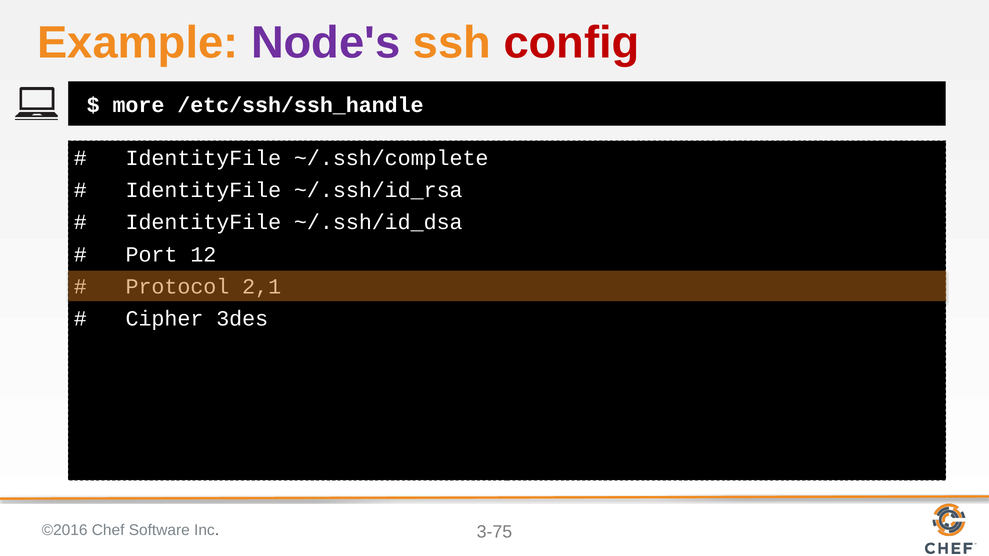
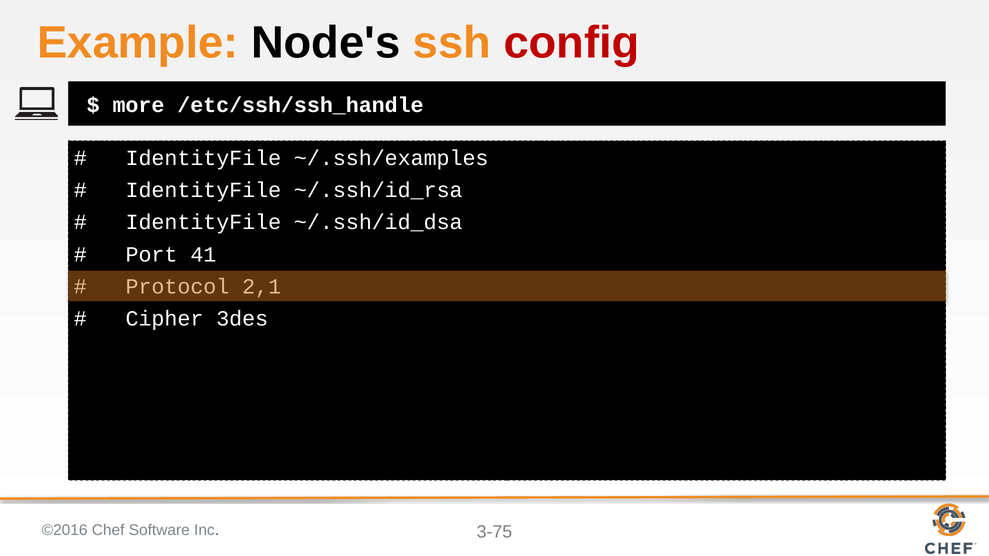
Node's colour: purple -> black (326, 43)
~/.ssh/complete: ~/.ssh/complete -> ~/.ssh/examples (391, 158)
12: 12 -> 41 (203, 255)
